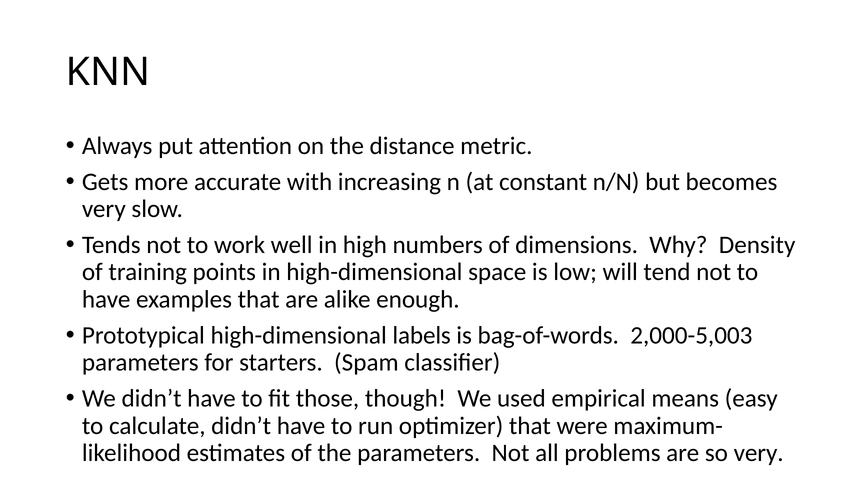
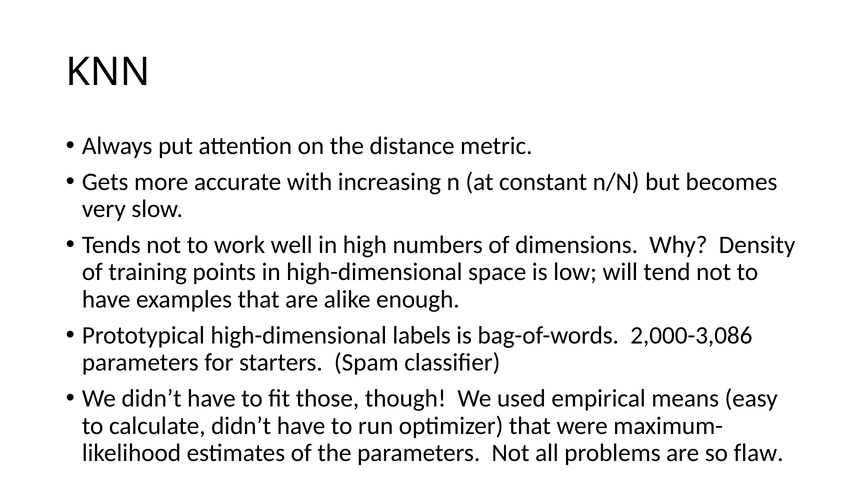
2,000-5,003: 2,000-5,003 -> 2,000-3,086 (691, 336)
so very: very -> flaw (759, 453)
